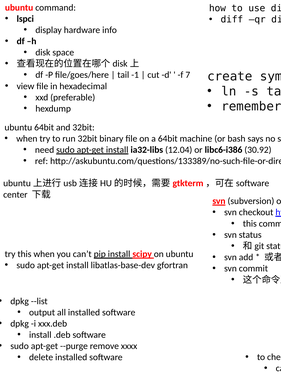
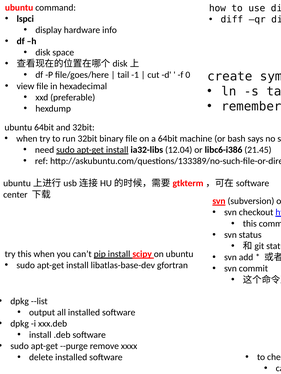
7: 7 -> 0 (188, 75)
30.92: 30.92 -> 21.45 (258, 150)
